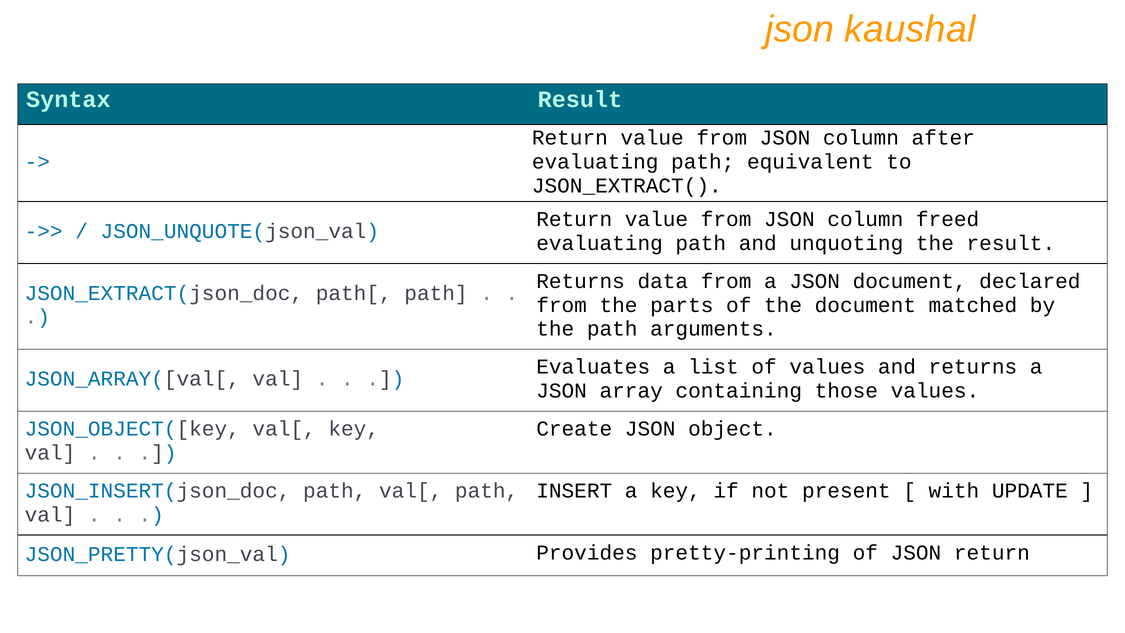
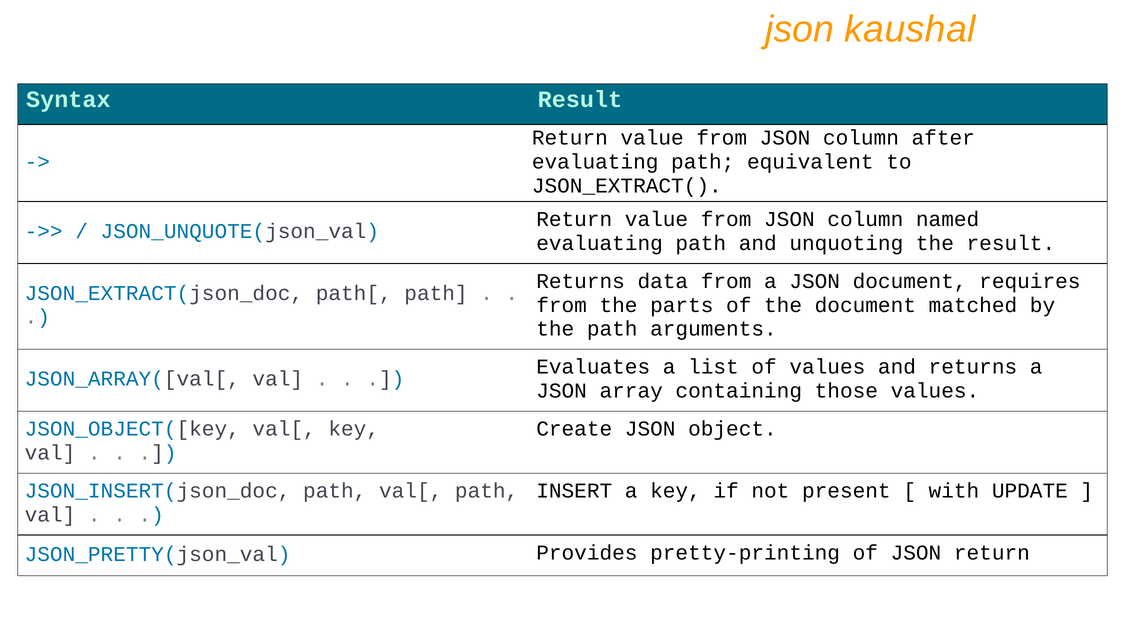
freed: freed -> named (948, 219)
declared: declared -> requires (1030, 281)
